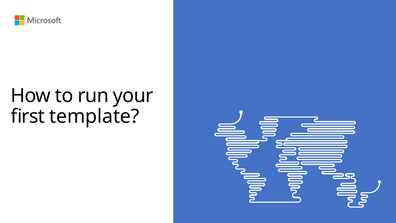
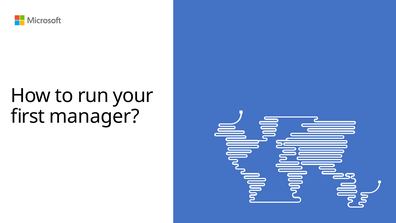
template: template -> manager (94, 116)
